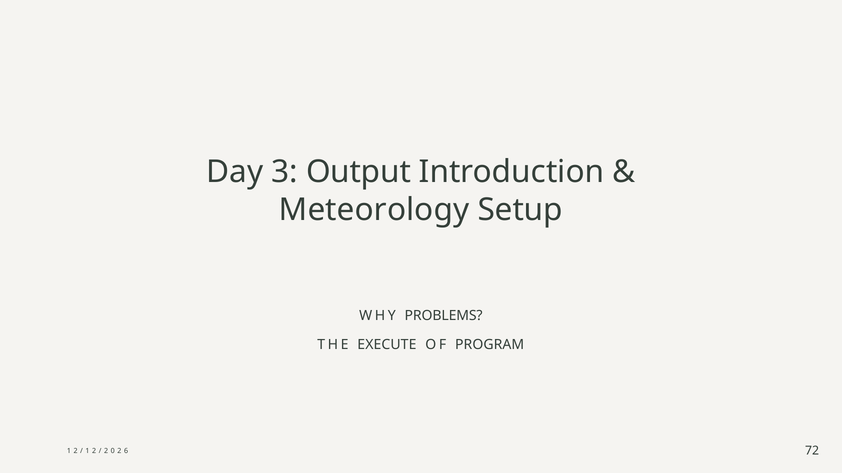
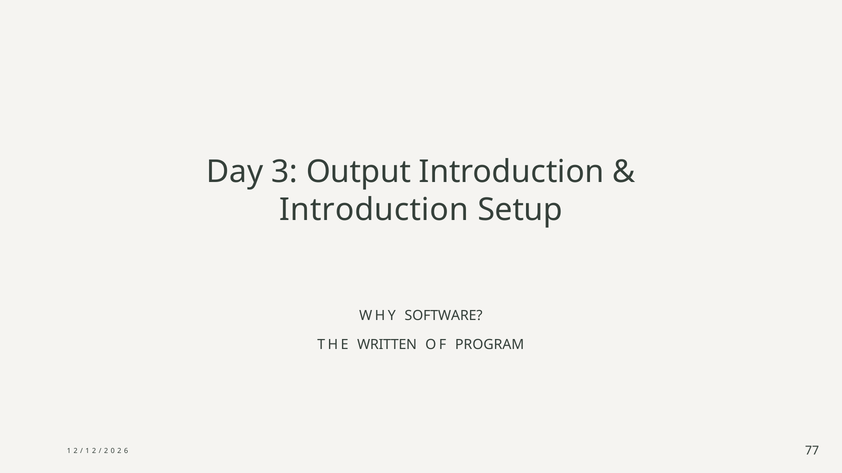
Meteorology: Meteorology -> Introduction (374, 210)
PROBLEMS: PROBLEMS -> SOFTWARE (444, 316)
EXECUTE: EXECUTE -> WRITTEN (387, 345)
72: 72 -> 77 (812, 451)
